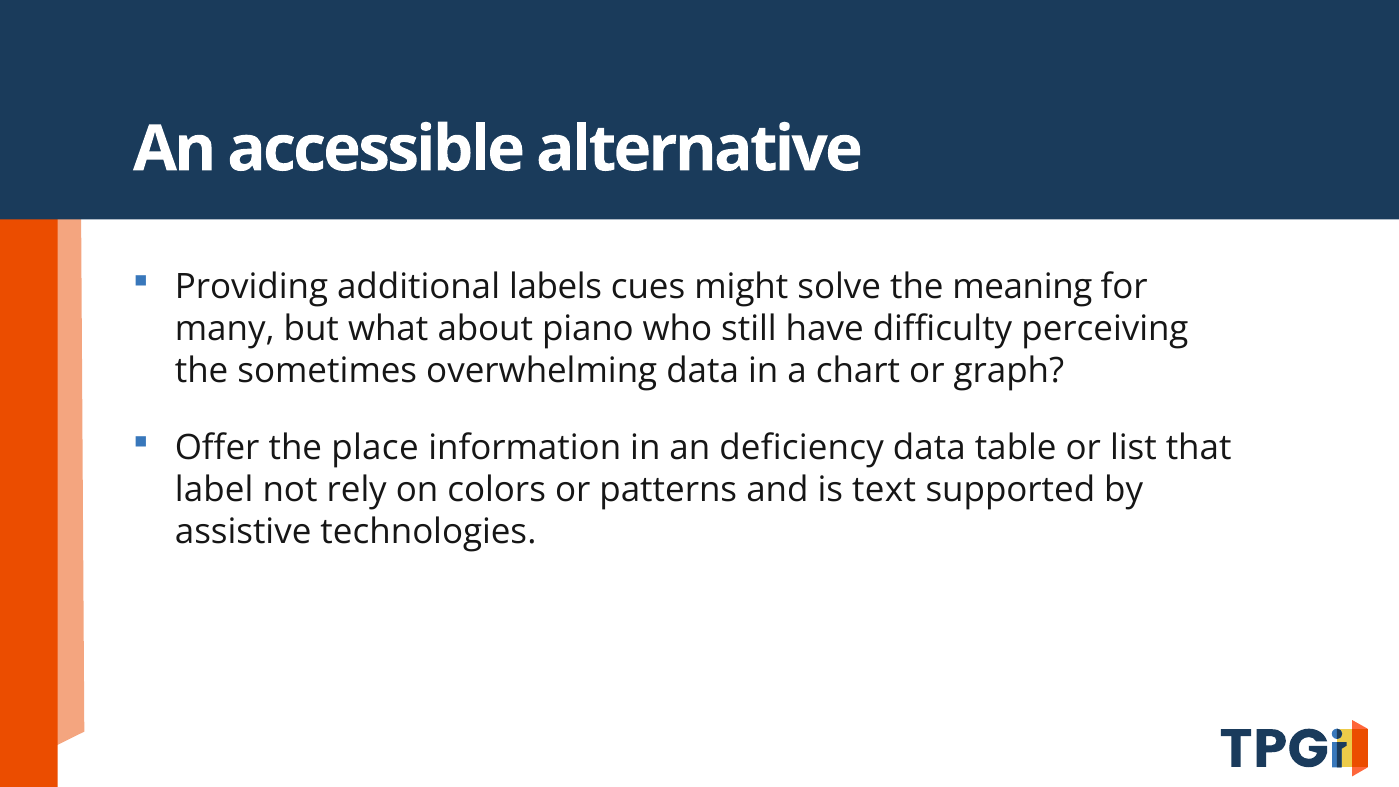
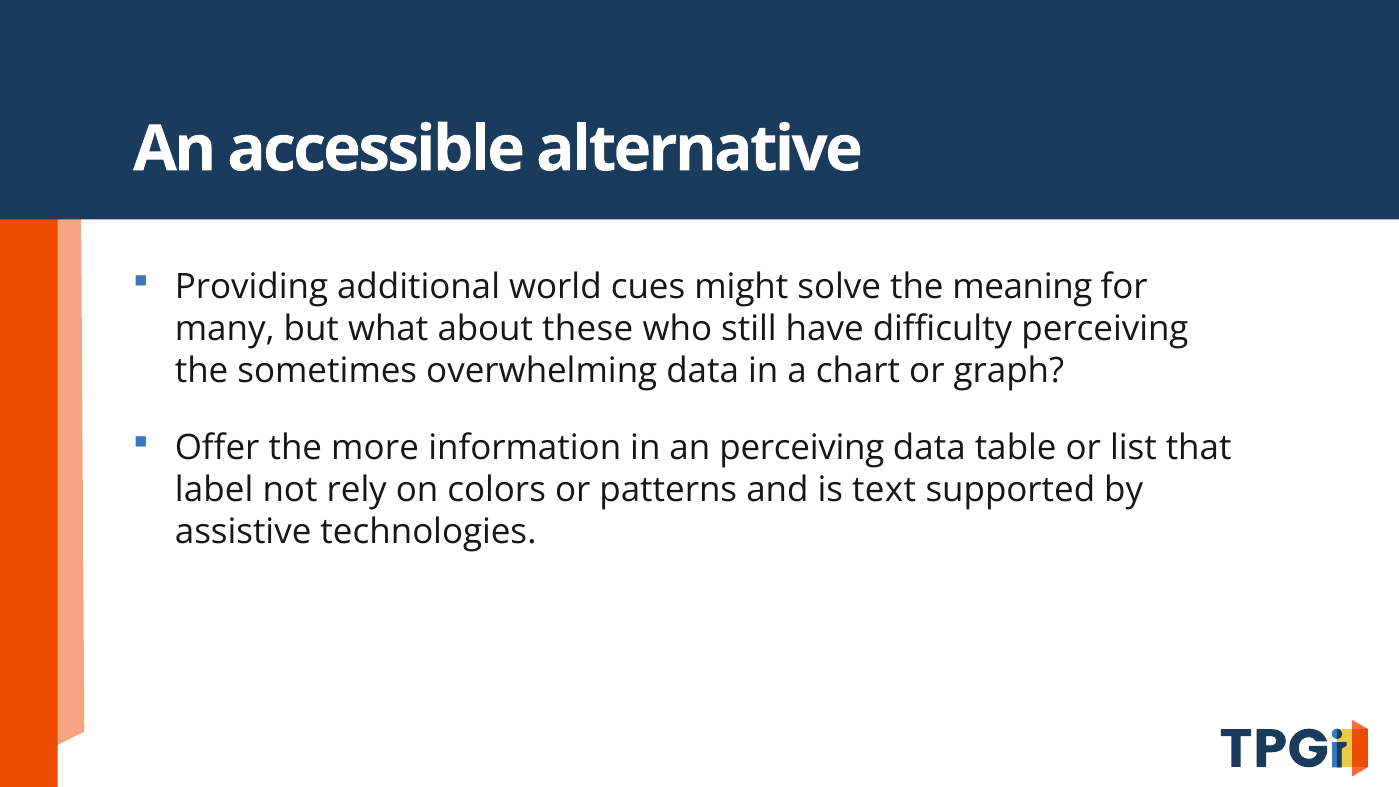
labels: labels -> world (555, 287)
piano: piano -> these (588, 329)
place: place -> more (375, 448)
an deficiency: deficiency -> perceiving (802, 448)
